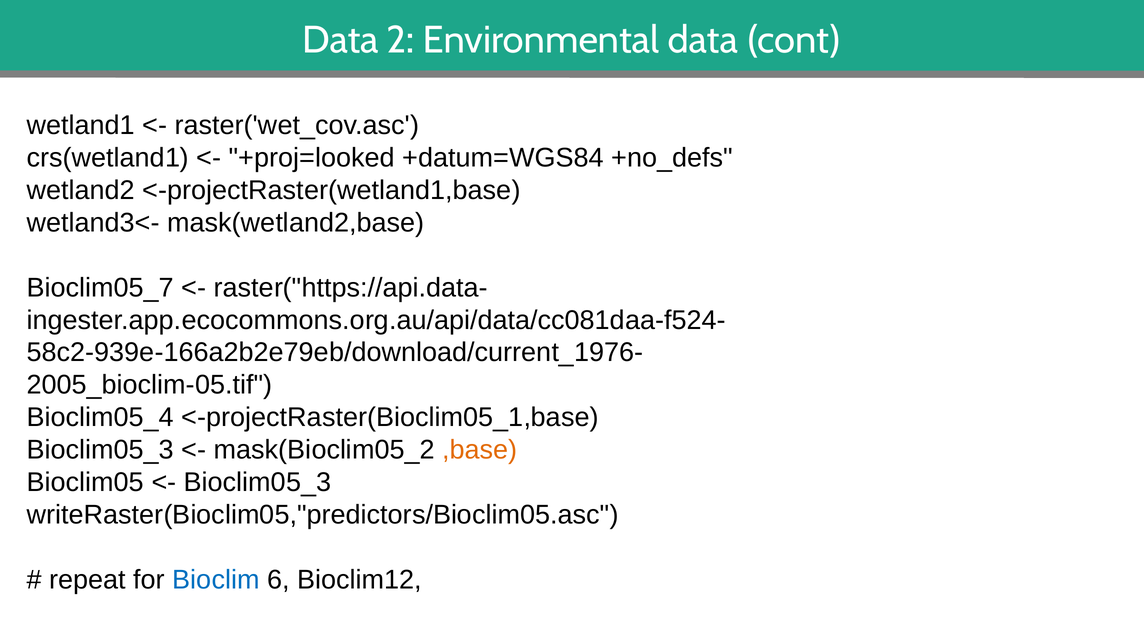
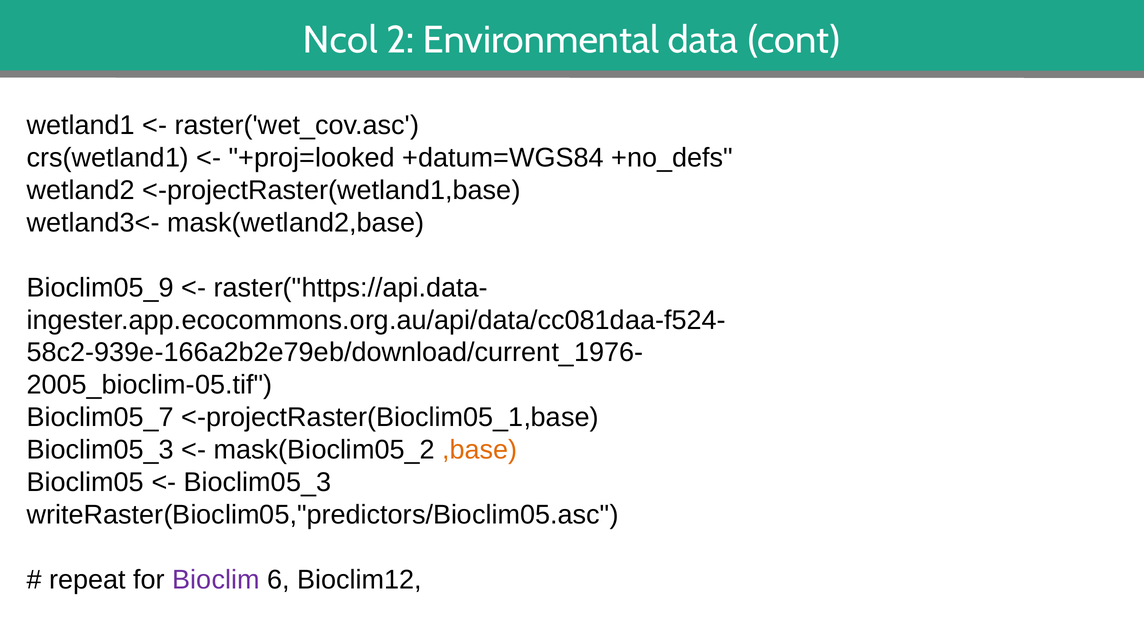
Data: Data -> Ncol (340, 40)
Bioclim05_7: Bioclim05_7 -> Bioclim05_9 (100, 287)
Bioclim05_4: Bioclim05_4 -> Bioclim05_7 (100, 417)
Bioclim colour: blue -> purple (216, 579)
